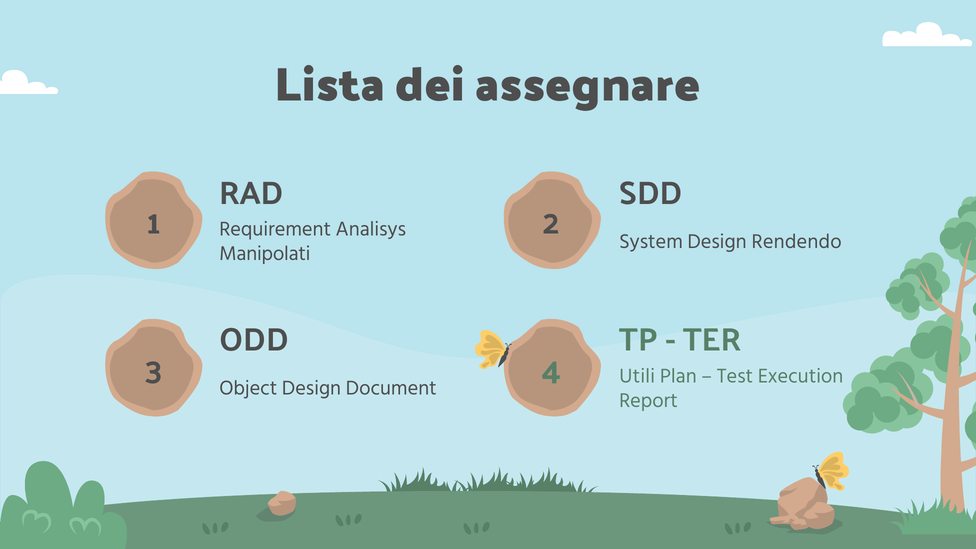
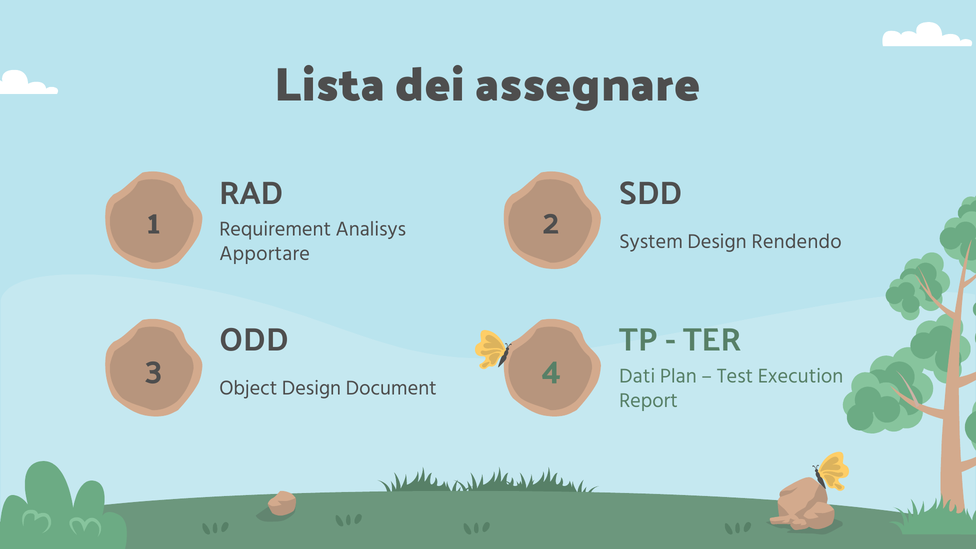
Manipolati: Manipolati -> Apportare (265, 254)
Utili: Utili -> Dati (637, 376)
